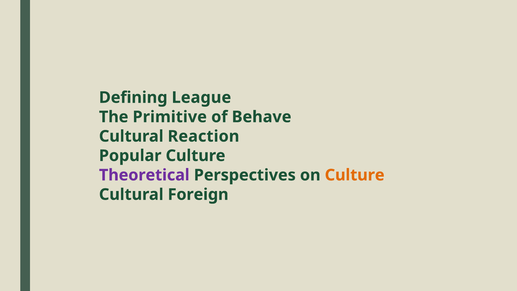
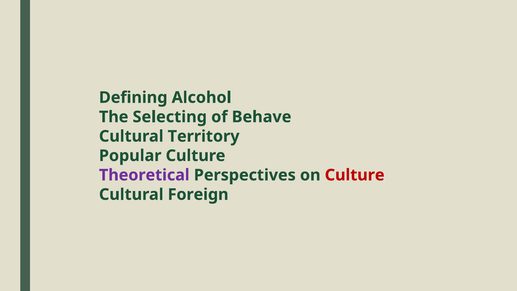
League: League -> Alcohol (202, 97)
Primitive: Primitive -> Selecting (170, 117)
Reaction: Reaction -> Territory (204, 136)
Culture colour: orange -> red (355, 175)
